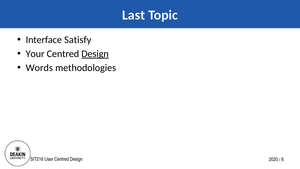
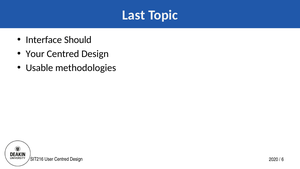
Satisfy: Satisfy -> Should (78, 40)
Design underline: present -> none (95, 54)
Words: Words -> Usable (39, 68)
